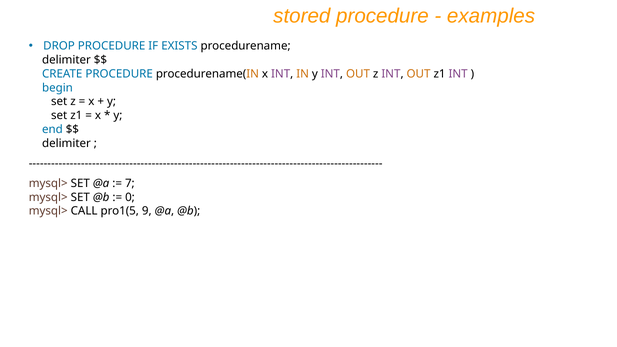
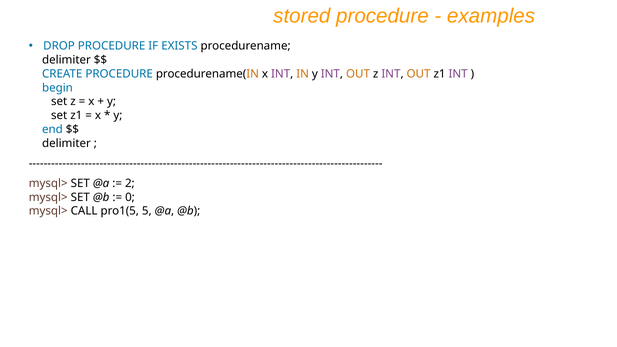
7: 7 -> 2 (130, 183)
9: 9 -> 5 (147, 211)
